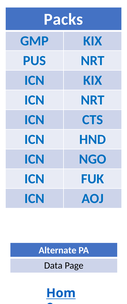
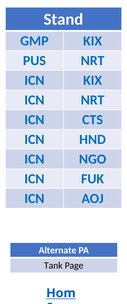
Packs: Packs -> Stand (63, 19)
Data: Data -> Tank (53, 265)
